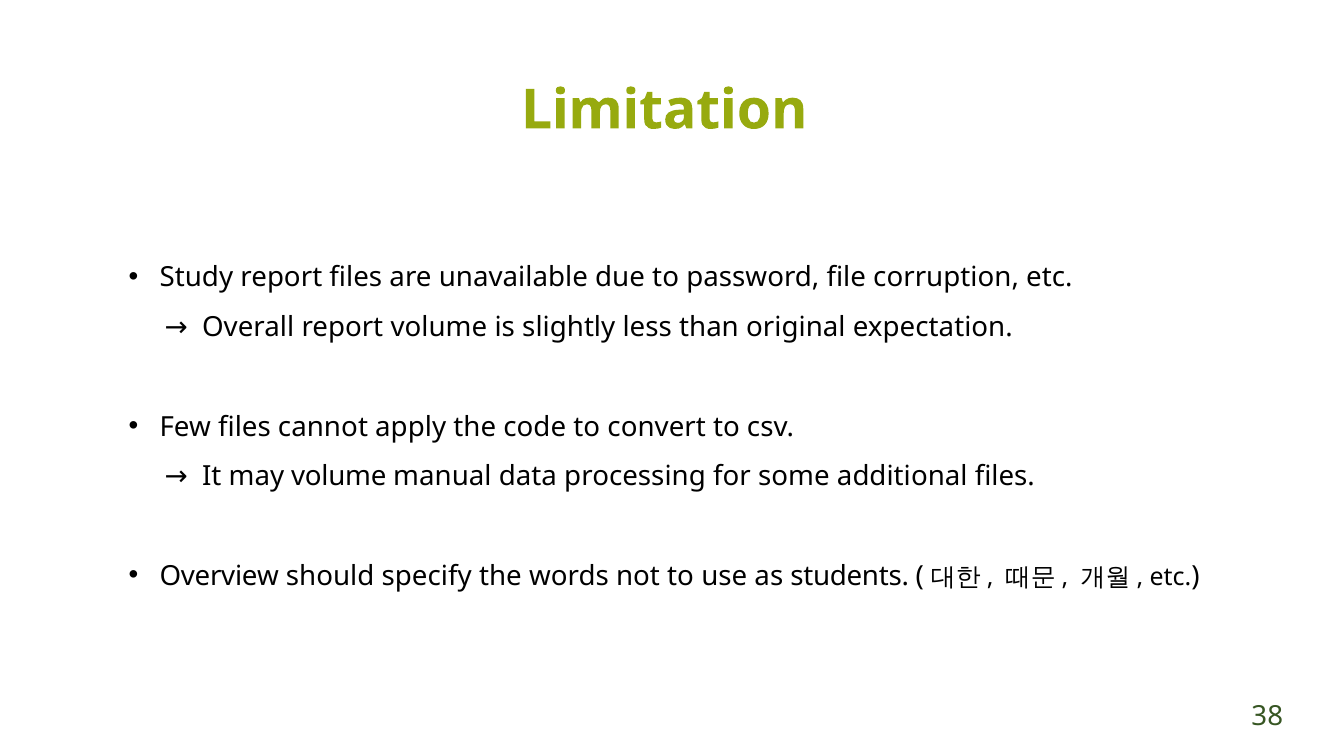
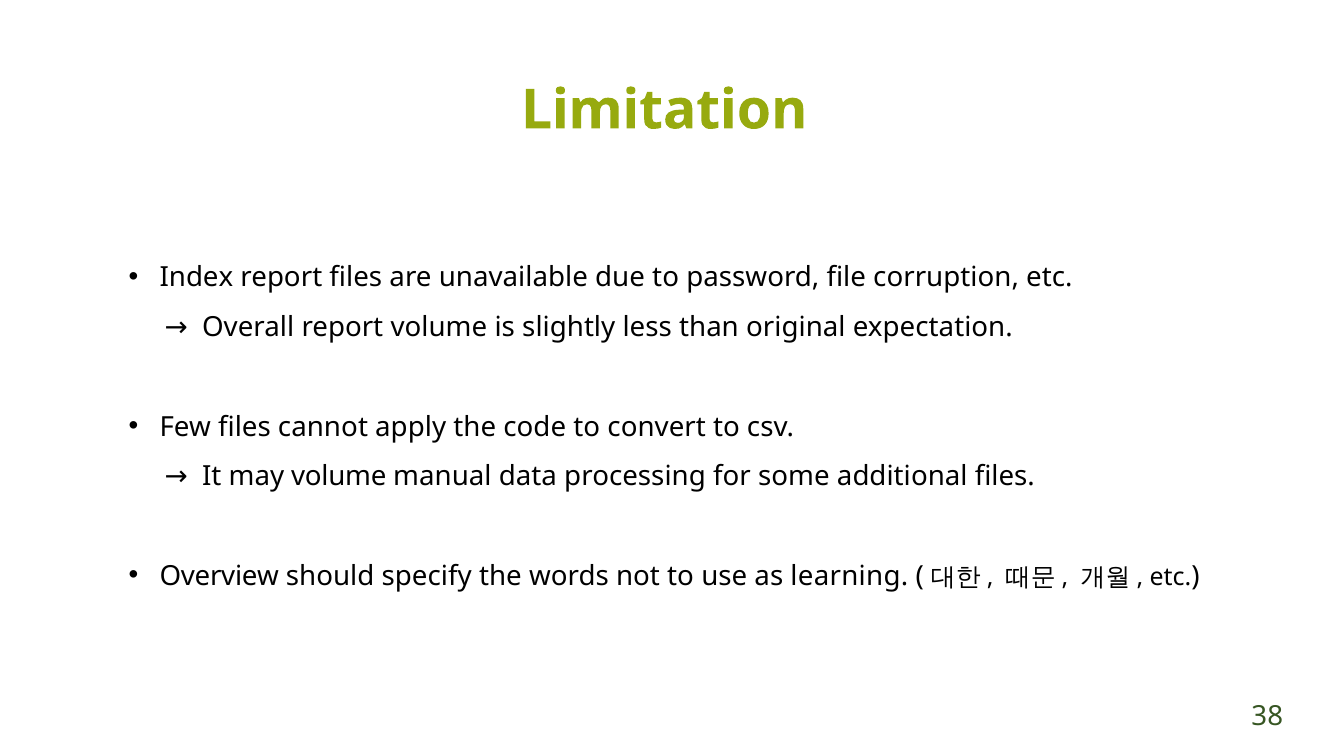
Study: Study -> Index (196, 278)
students: students -> learning (849, 577)
